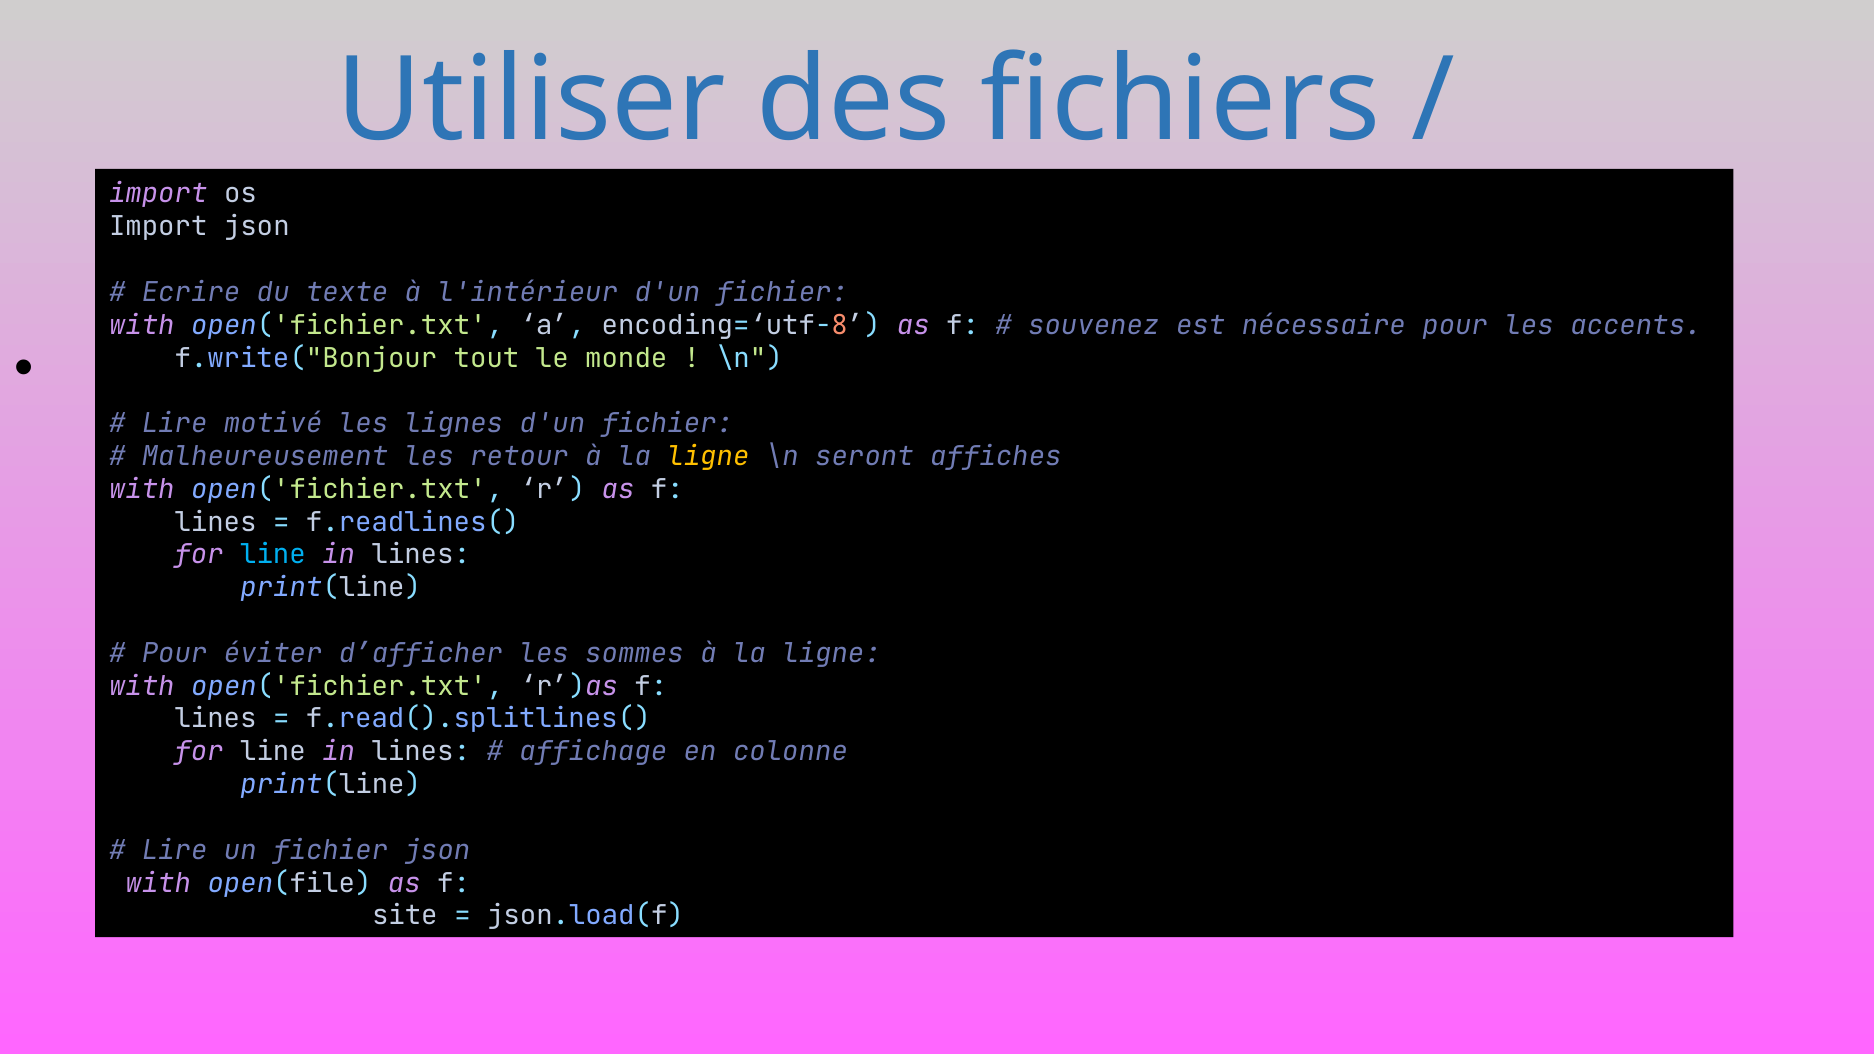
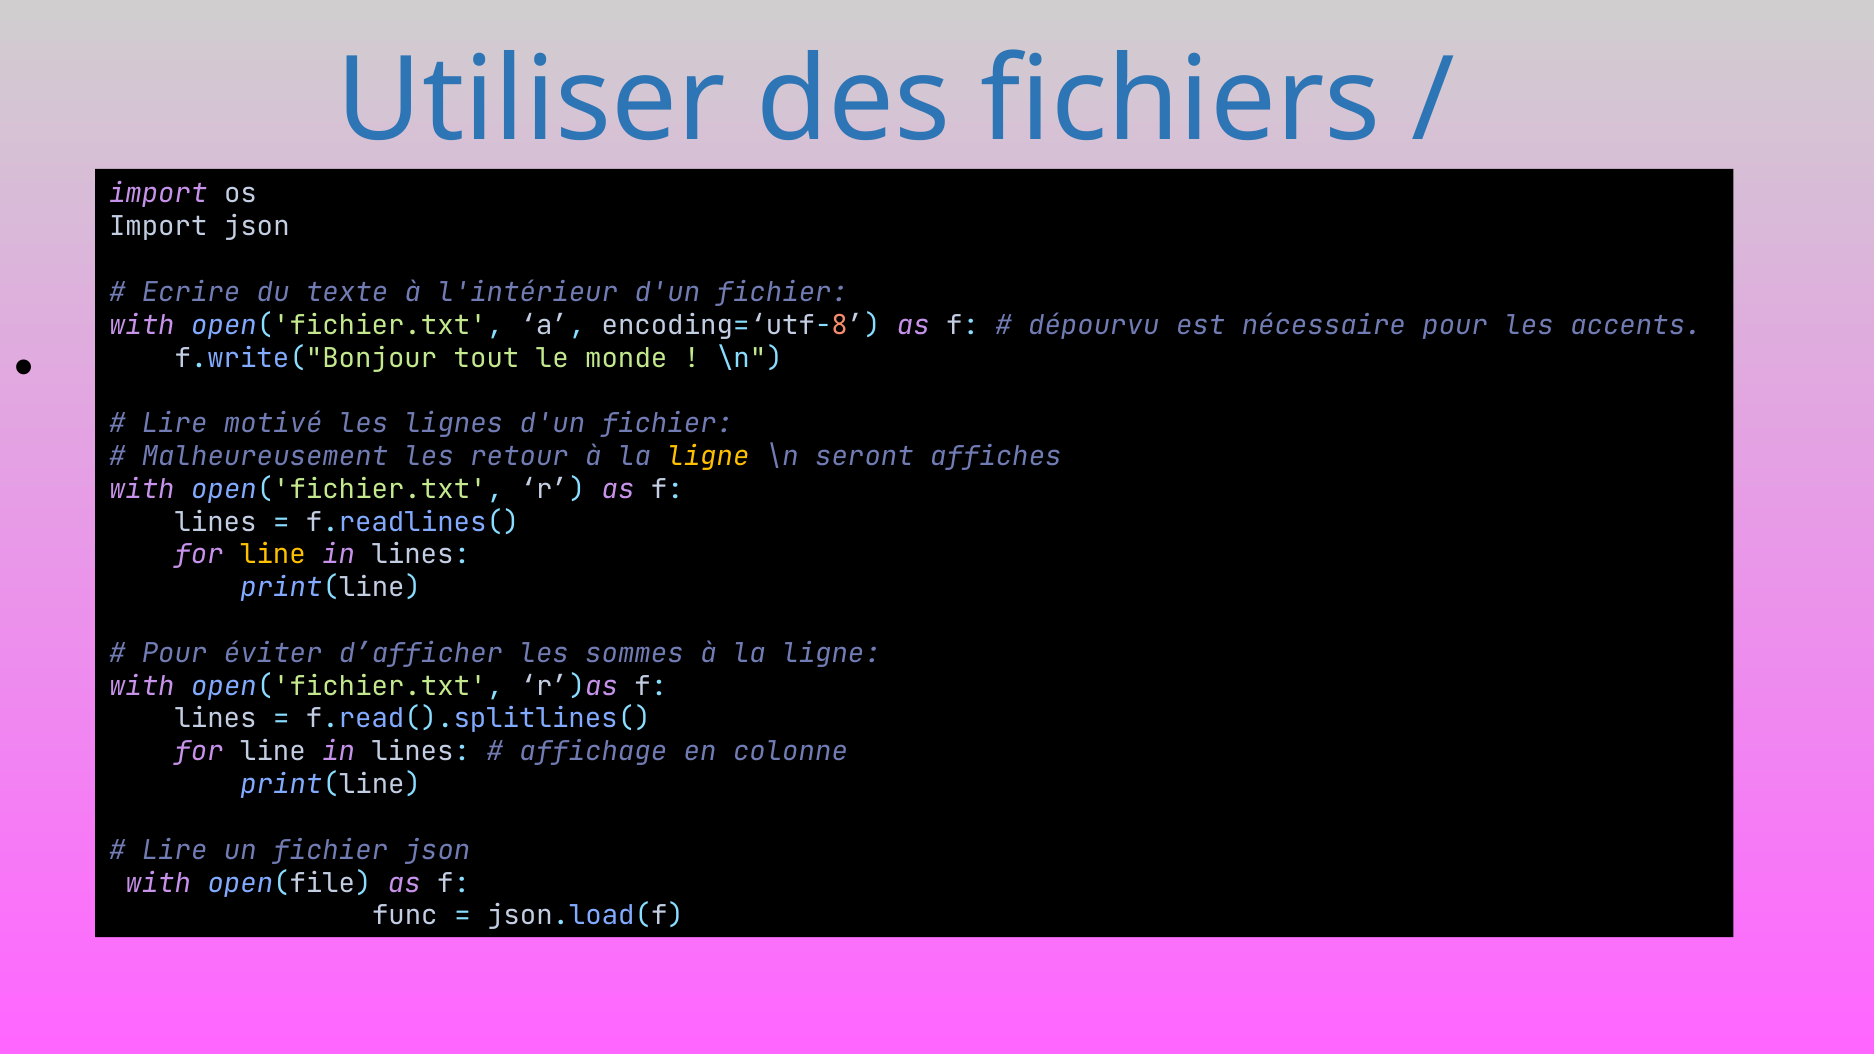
souvenez: souvenez -> dépourvu (1094, 325)
line colour: light blue -> yellow (273, 555)
site: site -> func (405, 916)
